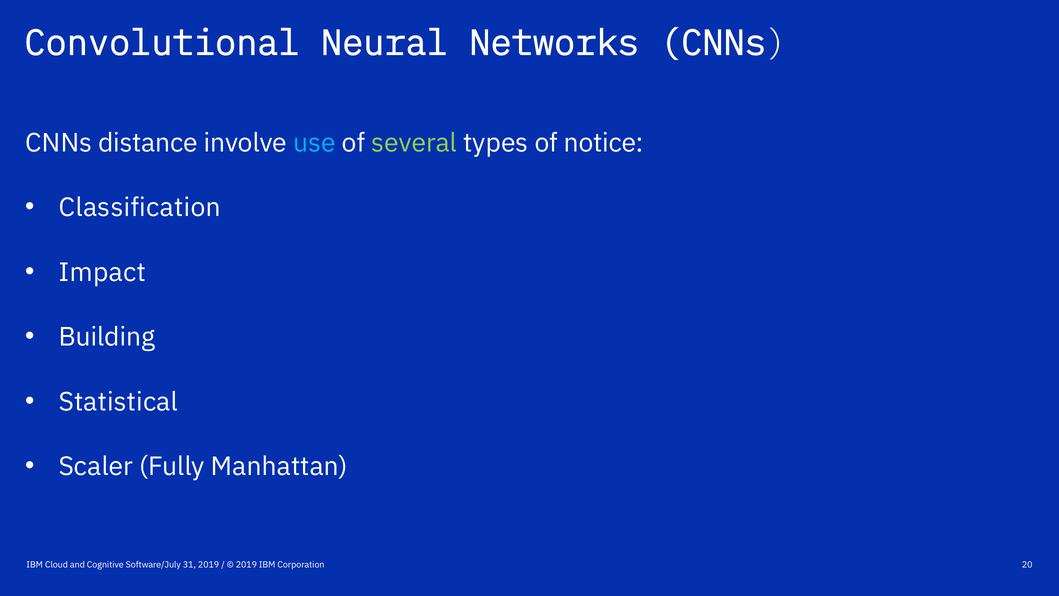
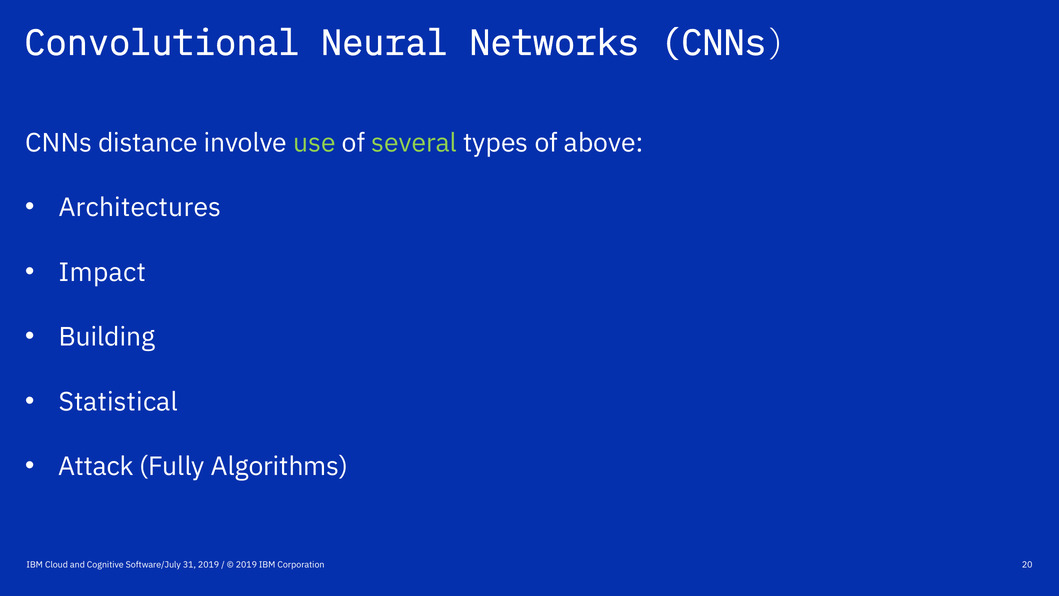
use colour: light blue -> light green (314, 143)
notice: notice -> above (604, 143)
Classification: Classification -> Architectures (140, 207)
Scaler: Scaler -> Attack (96, 466)
Manhattan: Manhattan -> Algorithms (280, 466)
